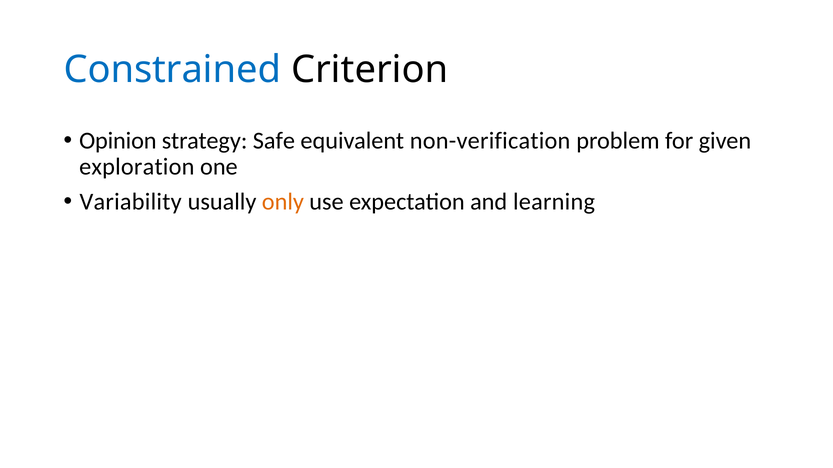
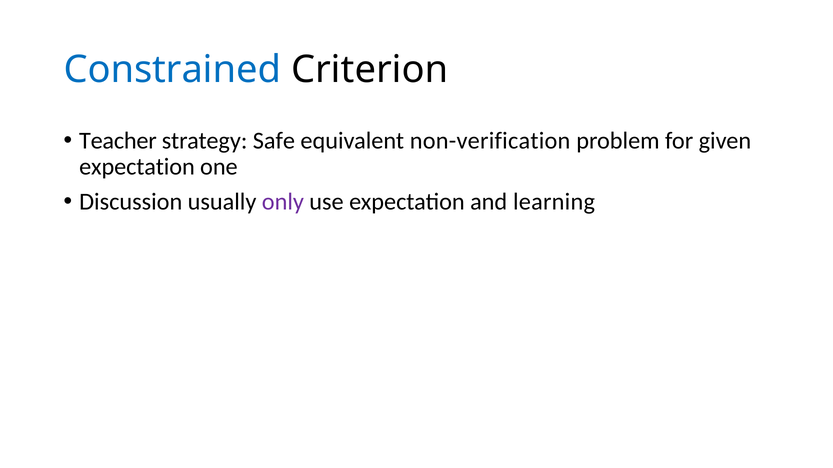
Opinion: Opinion -> Teacher (118, 141)
exploration: exploration -> expectation (137, 167)
Variability: Variability -> Discussion (131, 202)
only colour: orange -> purple (283, 202)
